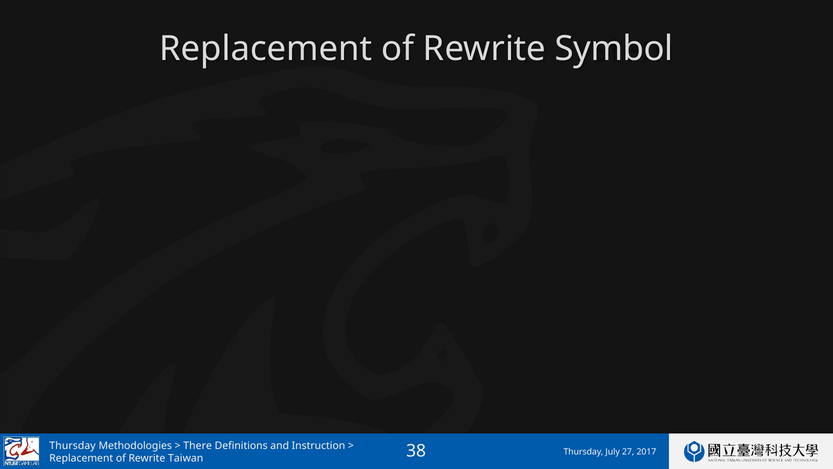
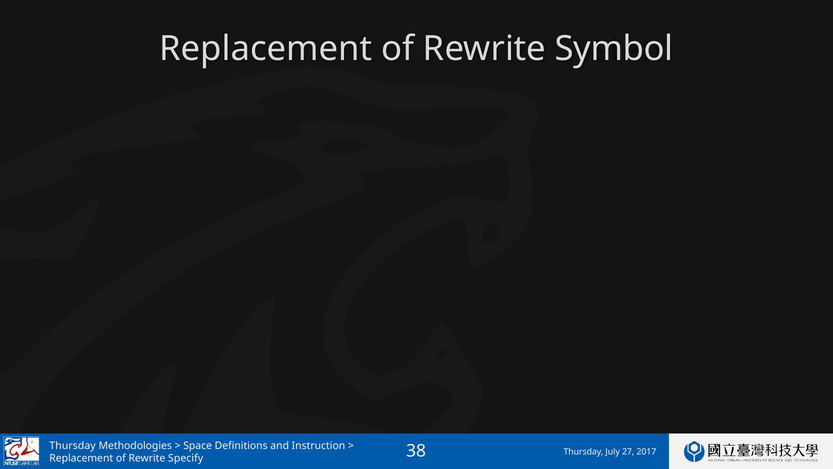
There: There -> Space (198, 445)
Taiwan: Taiwan -> Specify (186, 458)
